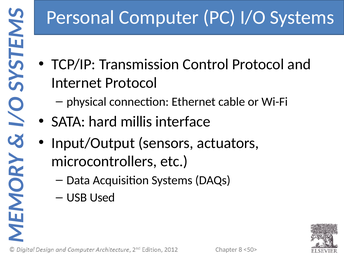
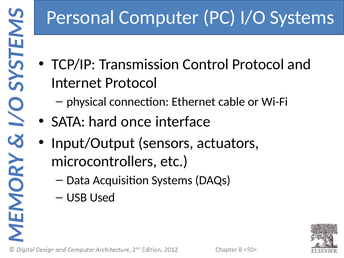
millis: millis -> once (136, 122)
